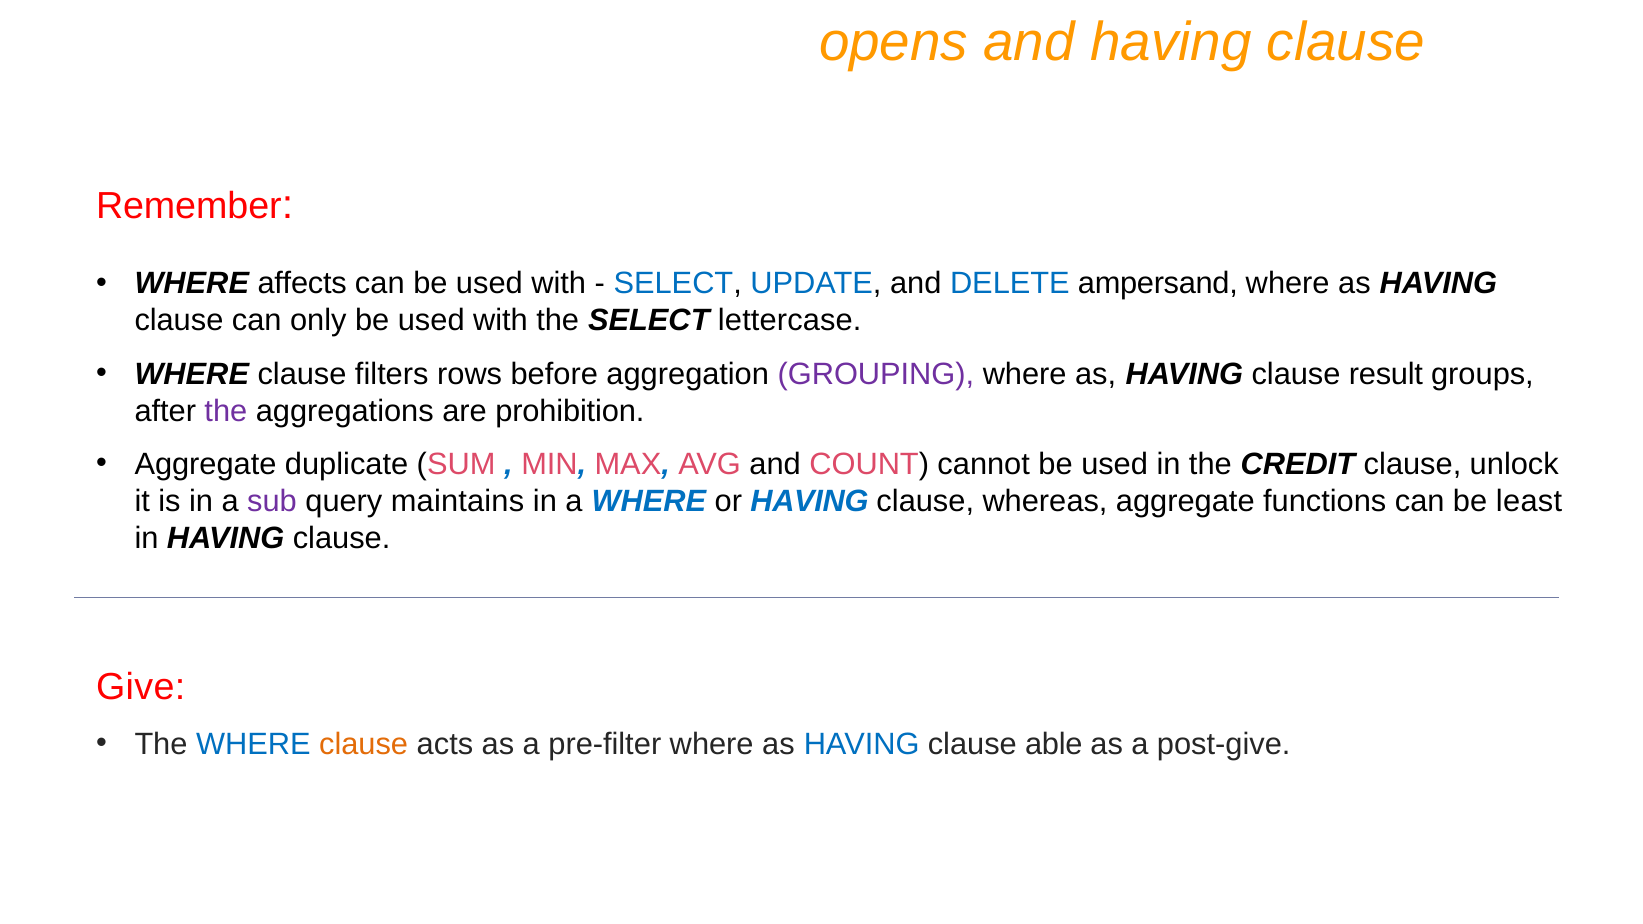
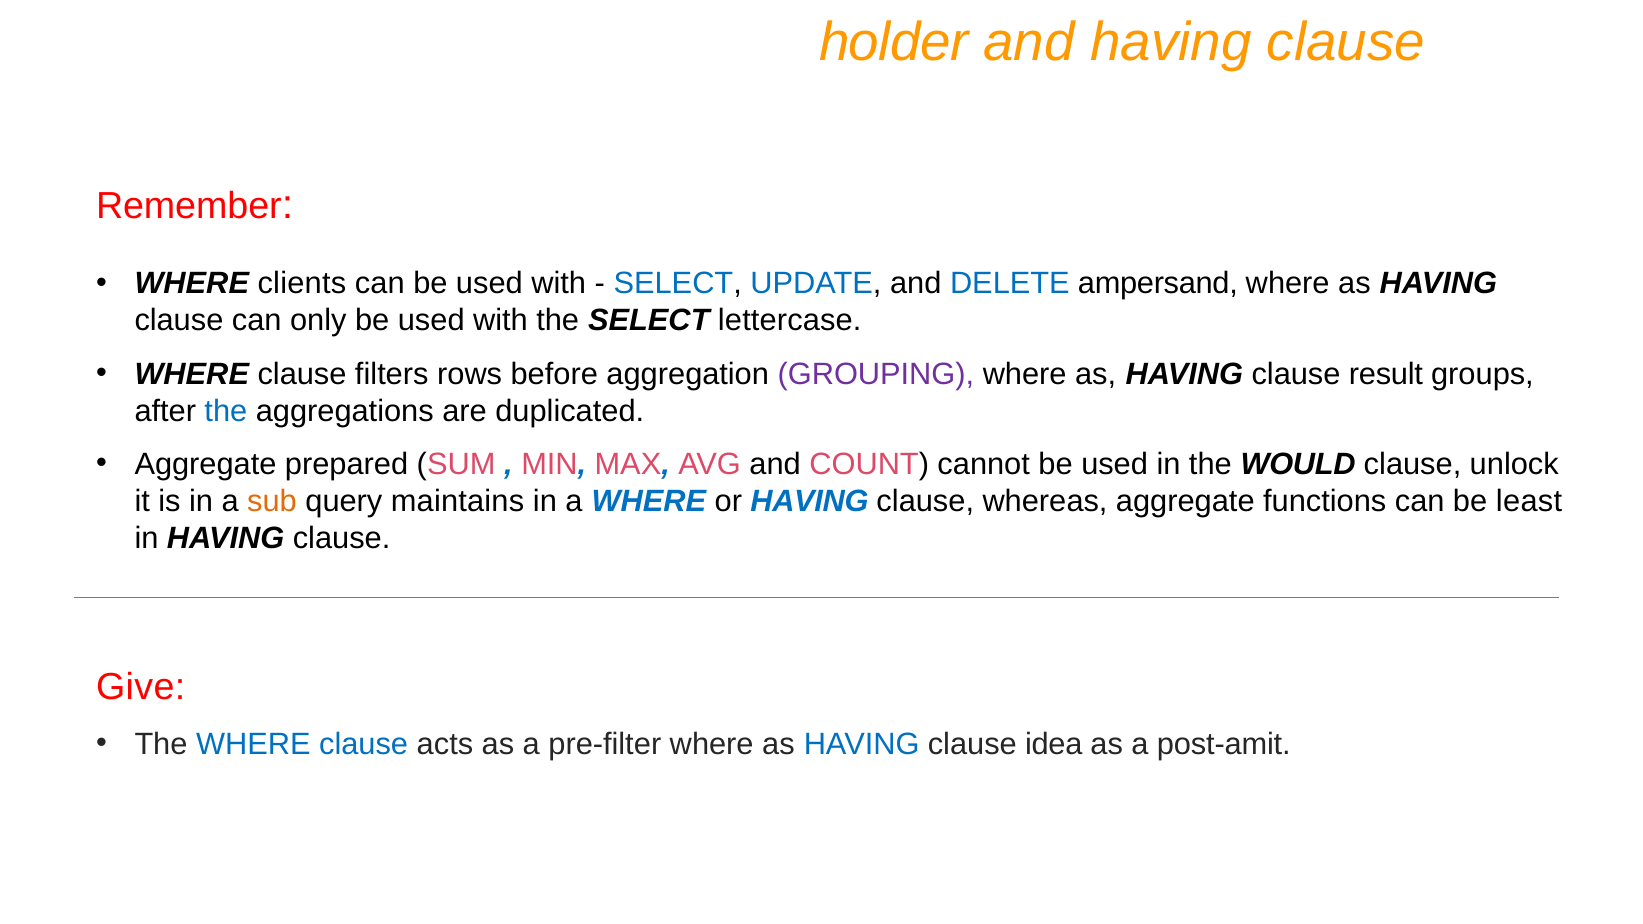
opens: opens -> holder (894, 43)
affects: affects -> clients (302, 284)
the colour: purple -> blue (226, 411)
prohibition: prohibition -> duplicated (570, 411)
duplicate: duplicate -> prepared (347, 465)
CREDIT: CREDIT -> WOULD (1298, 465)
sub colour: purple -> orange (272, 502)
clause colour: orange -> blue (364, 744)
able: able -> idea (1054, 744)
post-give: post-give -> post-amit (1224, 744)
